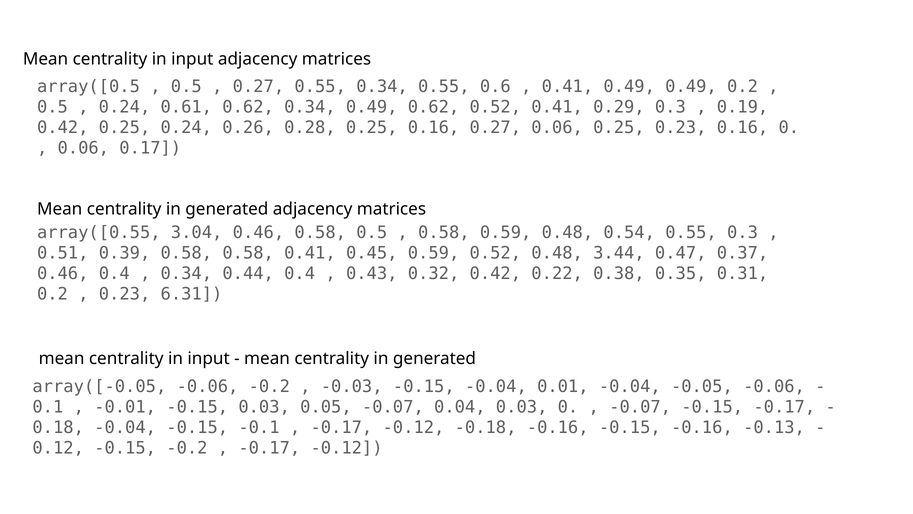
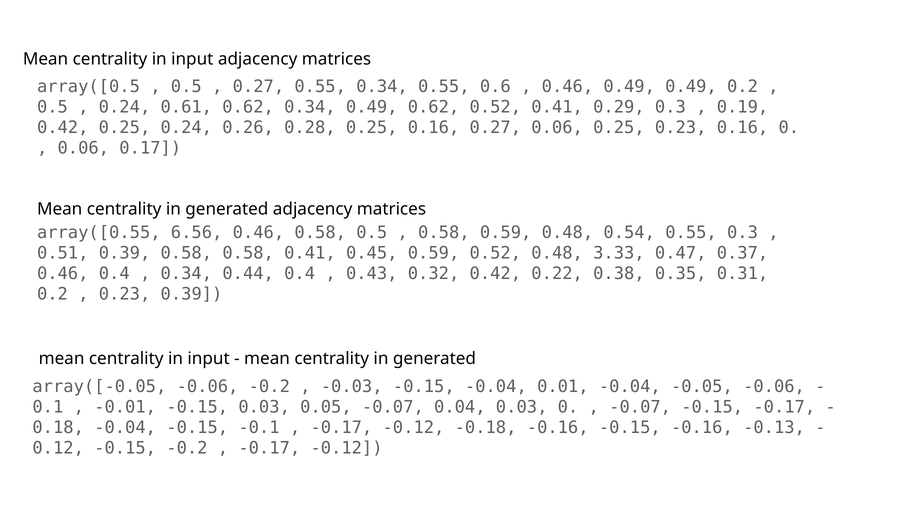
0.41: 0.41 -> 0.46 (567, 86)
3.04: 3.04 -> 6.56 (197, 232)
3.44: 3.44 -> 3.33 (619, 253)
0.23 6.31: 6.31 -> 0.39 (192, 294)
